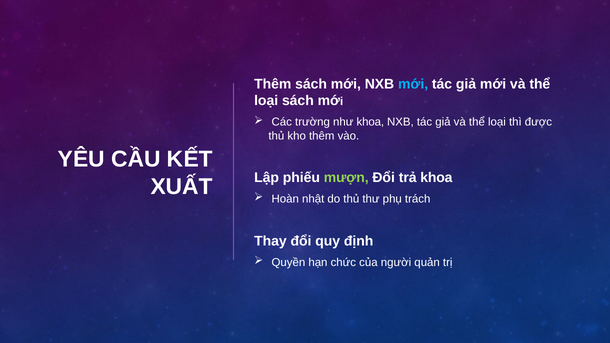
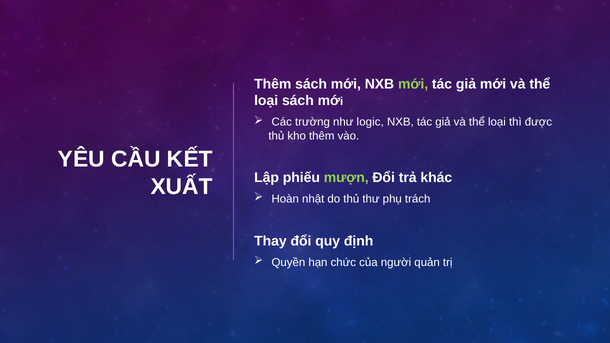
mới colour: light blue -> light green (413, 84)
như khoa: khoa -> logic (370, 122)
trả khoa: khoa -> khác (436, 178)
